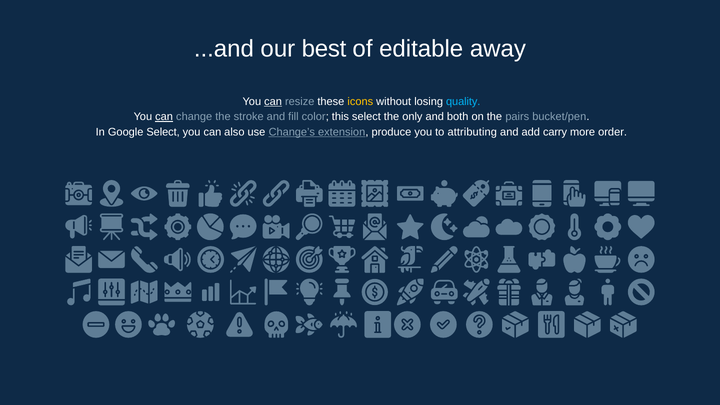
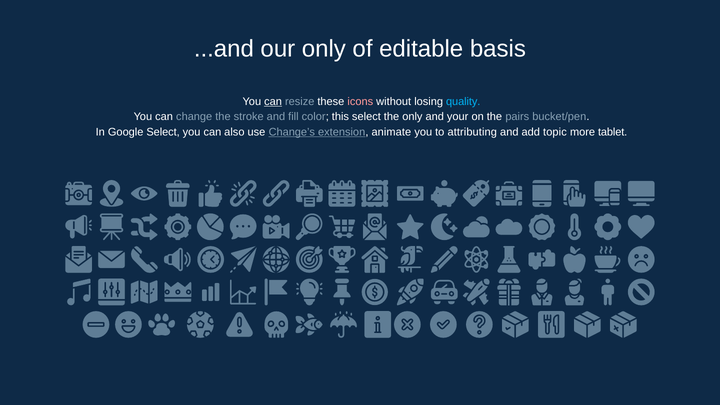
our best: best -> only (324, 49)
away: away -> basis (498, 49)
icons colour: yellow -> pink (360, 102)
can underline: present -> none (164, 117)
both: both -> your (458, 117)
produce: produce -> animate (391, 132)
carry: carry -> topic (555, 132)
order: order -> tablet (613, 132)
